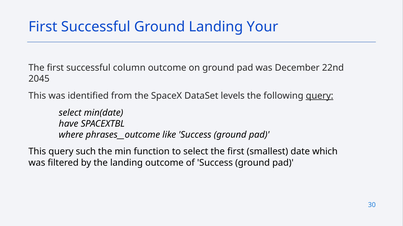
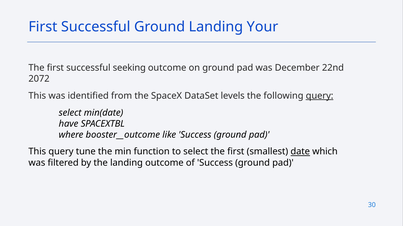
column: column -> seeking (129, 68)
2045: 2045 -> 2072 (39, 79)
phrases__outcome: phrases__outcome -> booster__outcome (123, 135)
such: such -> tune (86, 152)
date underline: none -> present (300, 152)
